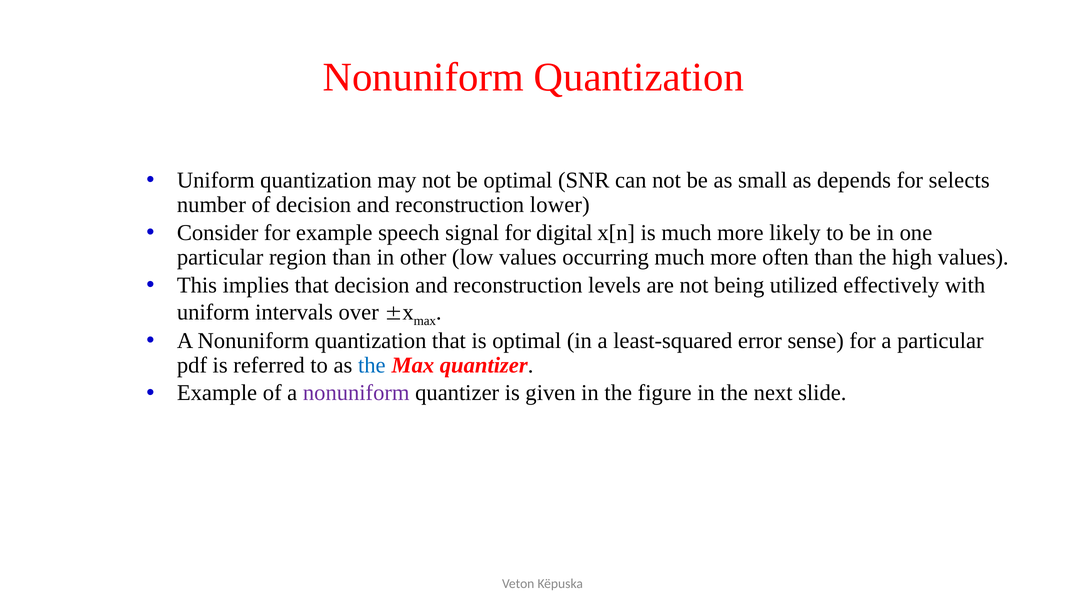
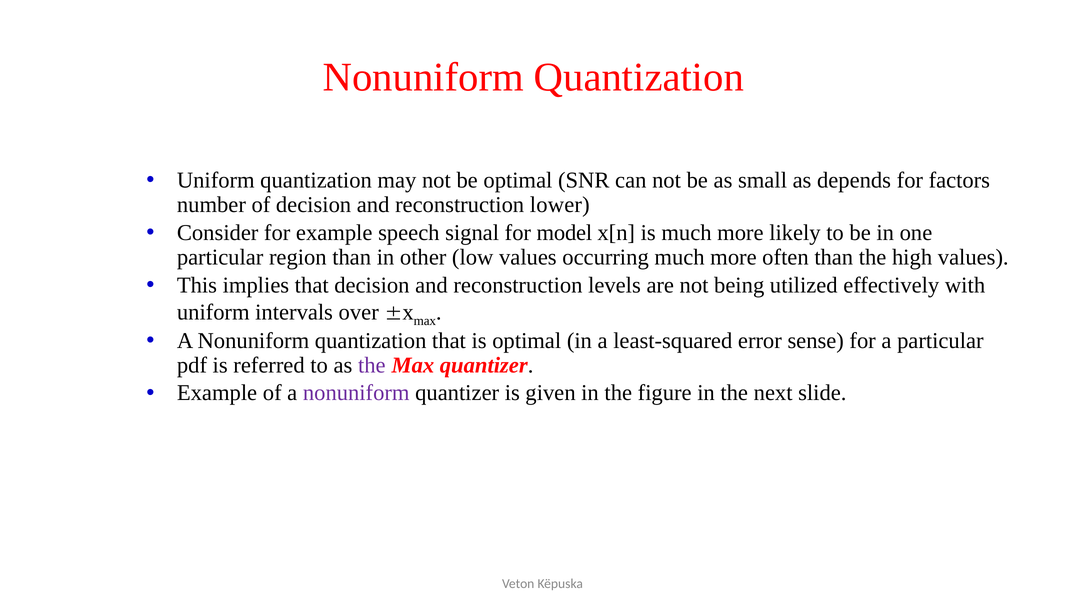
selects: selects -> factors (959, 180)
digital: digital -> model (564, 233)
the colour: blue -> purple (372, 365)
